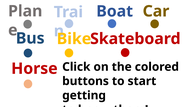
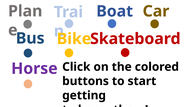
Horse colour: red -> purple (34, 69)
